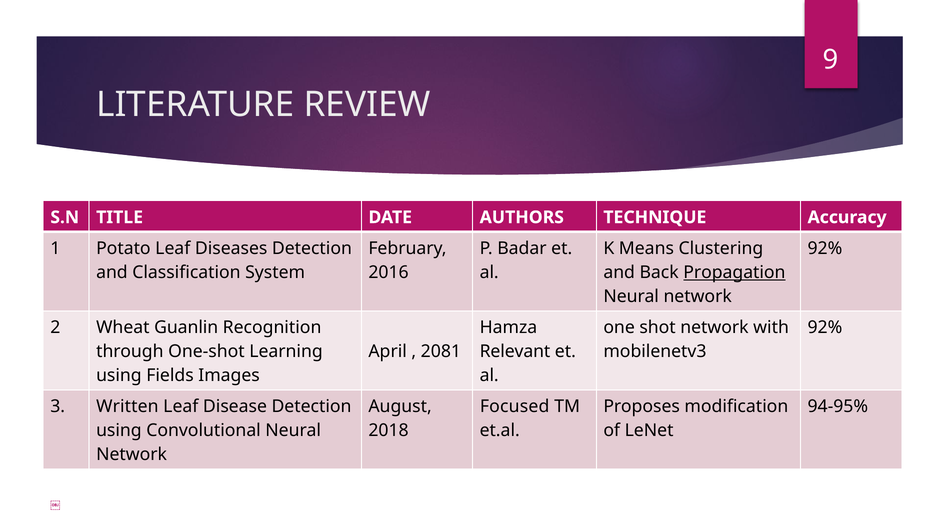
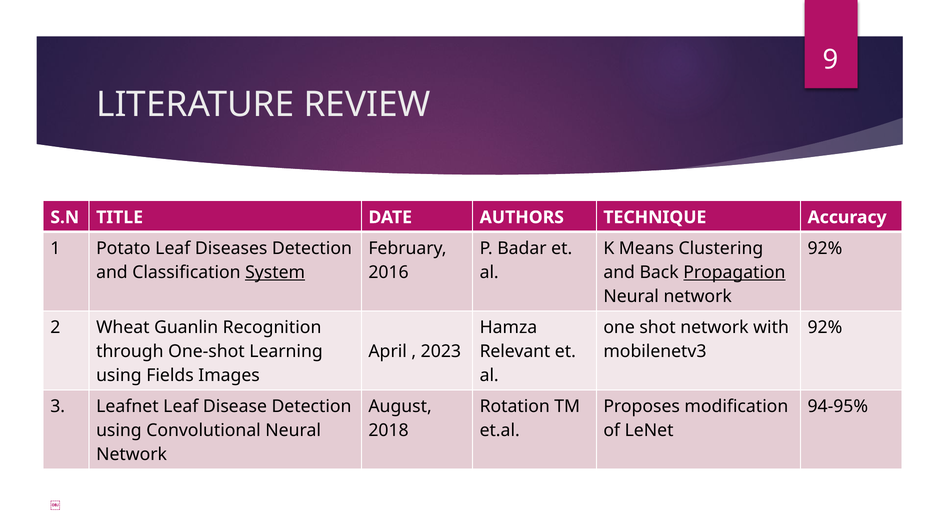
System underline: none -> present (275, 272)
2081: 2081 -> 2023 (441, 351)
Written: Written -> Leafnet (127, 406)
Focused: Focused -> Rotation (515, 406)
